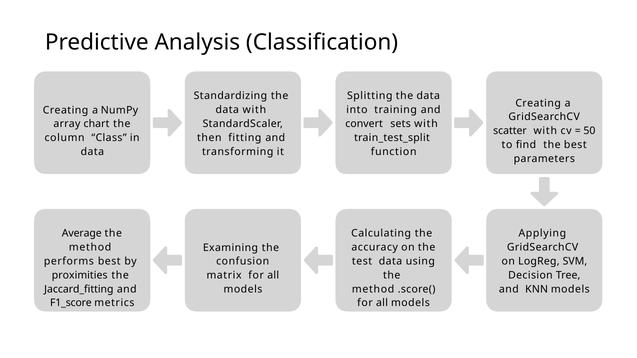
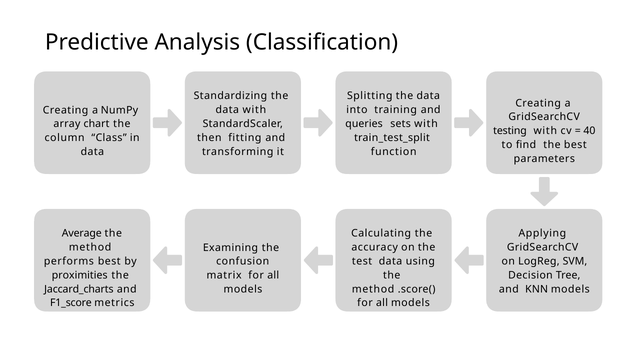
convert: convert -> queries (364, 124)
scatter: scatter -> testing (510, 131)
50: 50 -> 40 (589, 131)
Jaccard_fitting: Jaccard_fitting -> Jaccard_charts (79, 289)
